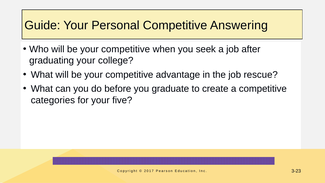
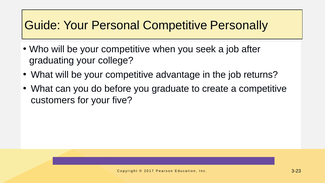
Answering: Answering -> Personally (239, 25)
rescue: rescue -> returns (261, 75)
categories: categories -> customers (53, 100)
